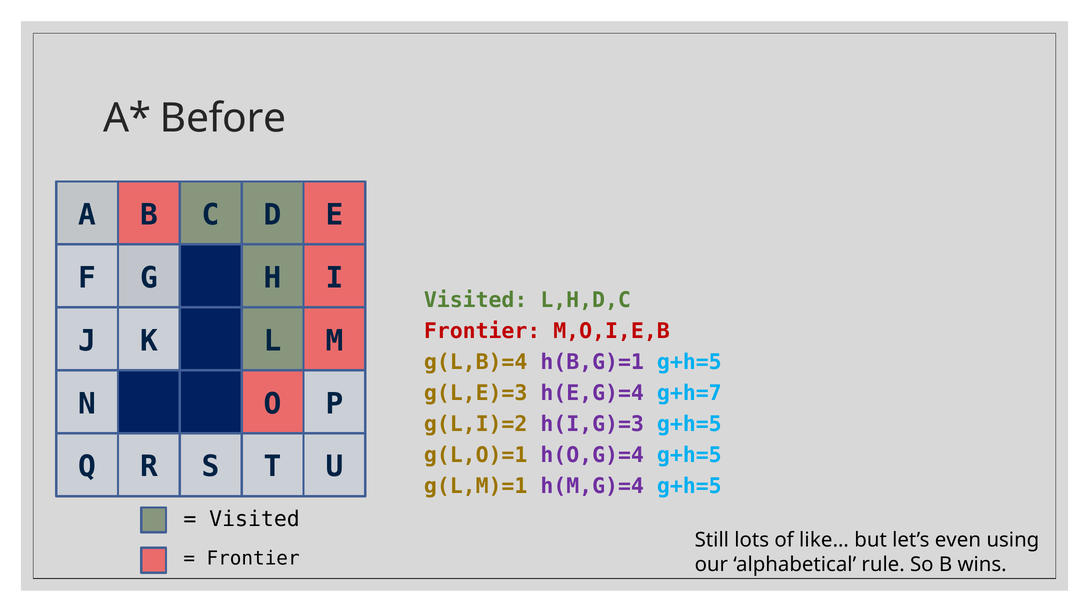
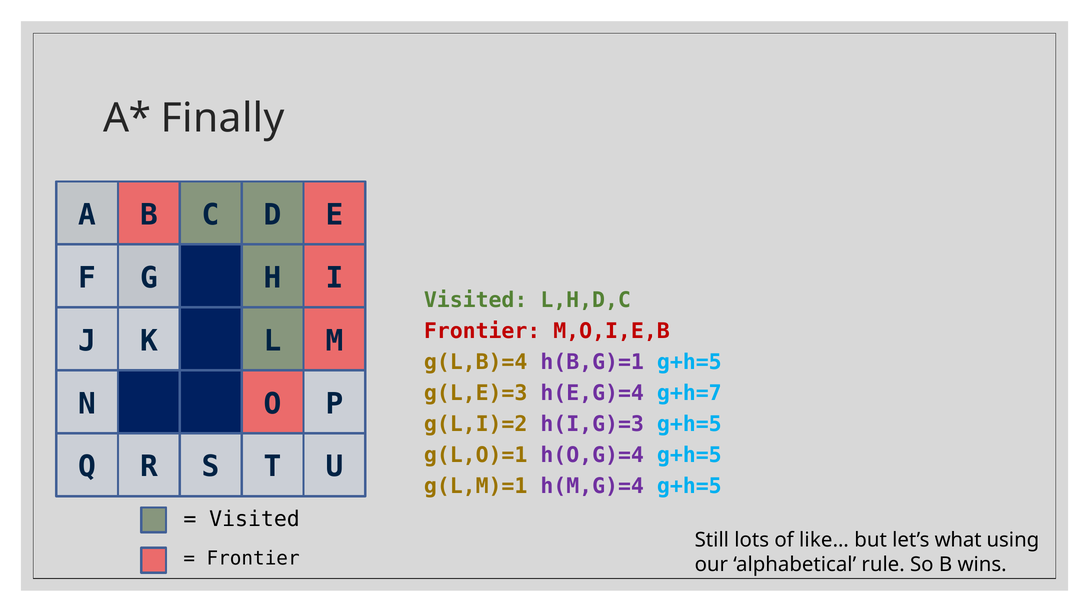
Before: Before -> Finally (223, 118)
even: even -> what (958, 540)
